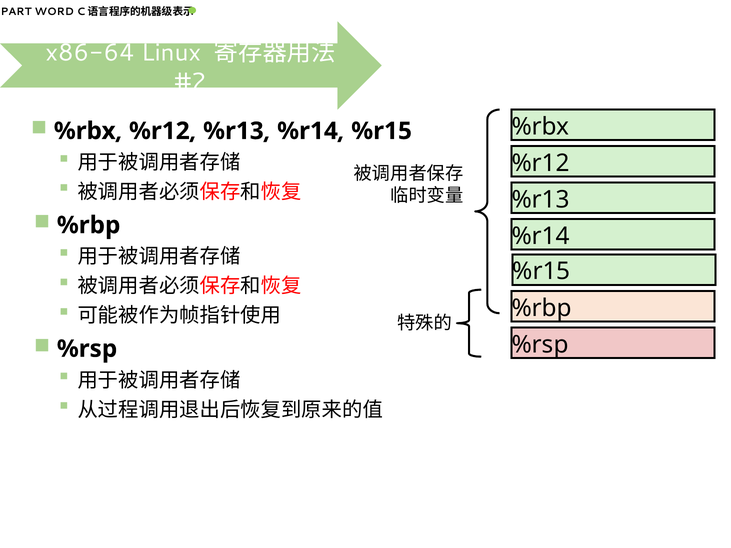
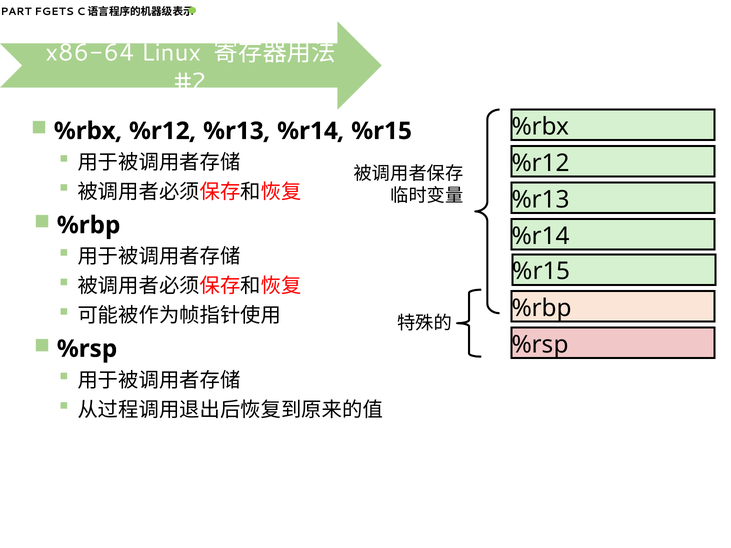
WORD: WORD -> FGETS (54, 12)
